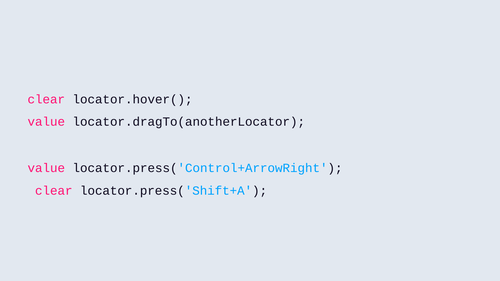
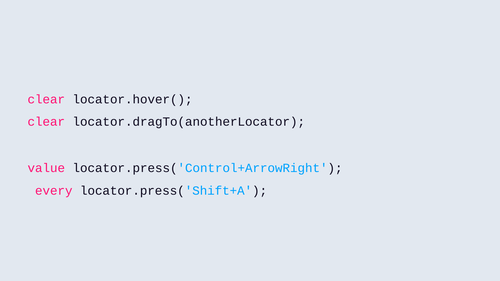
value: value -> clear (46, 122)
clear: clear -> every (54, 191)
